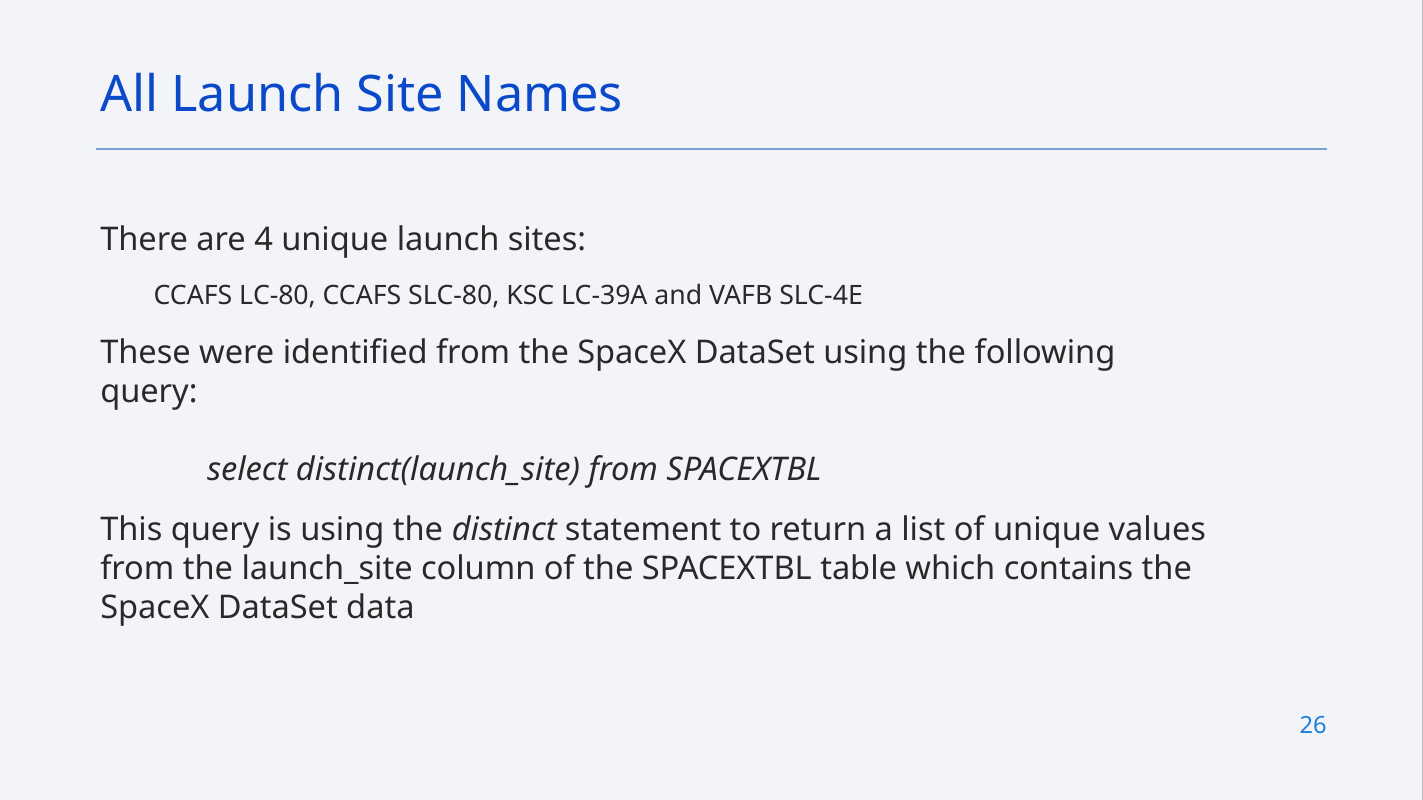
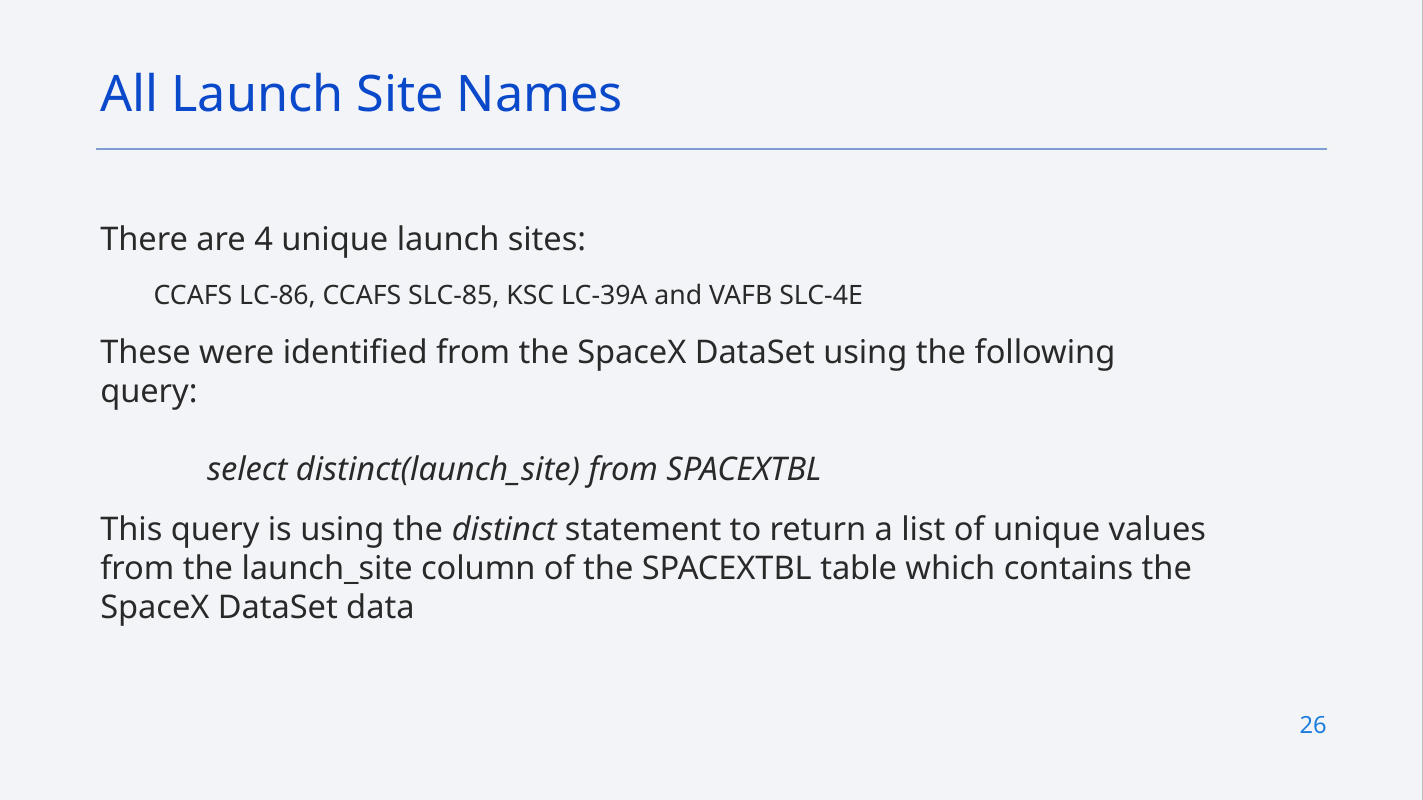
LC-80: LC-80 -> LC-86 (277, 296)
SLC-80: SLC-80 -> SLC-85 (454, 296)
